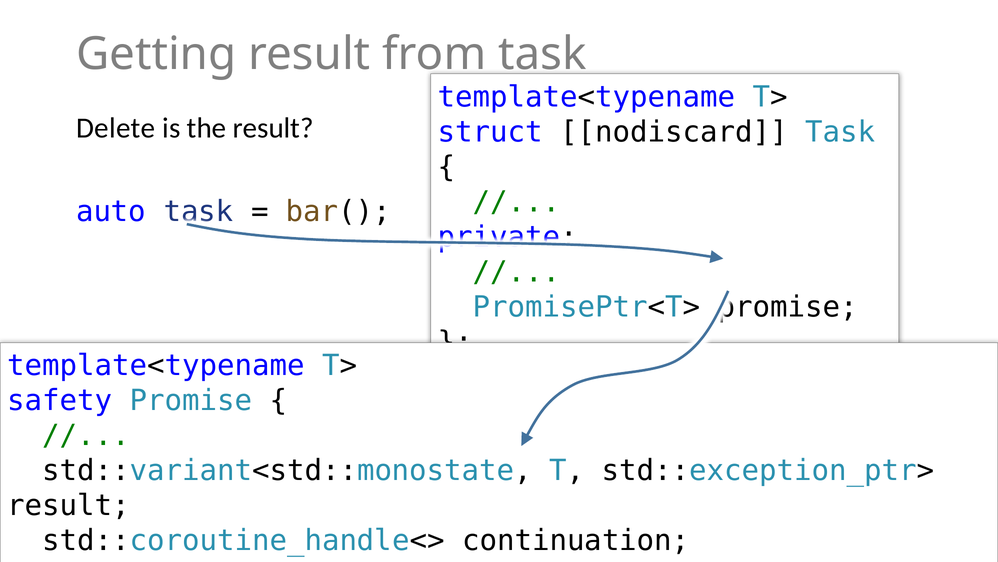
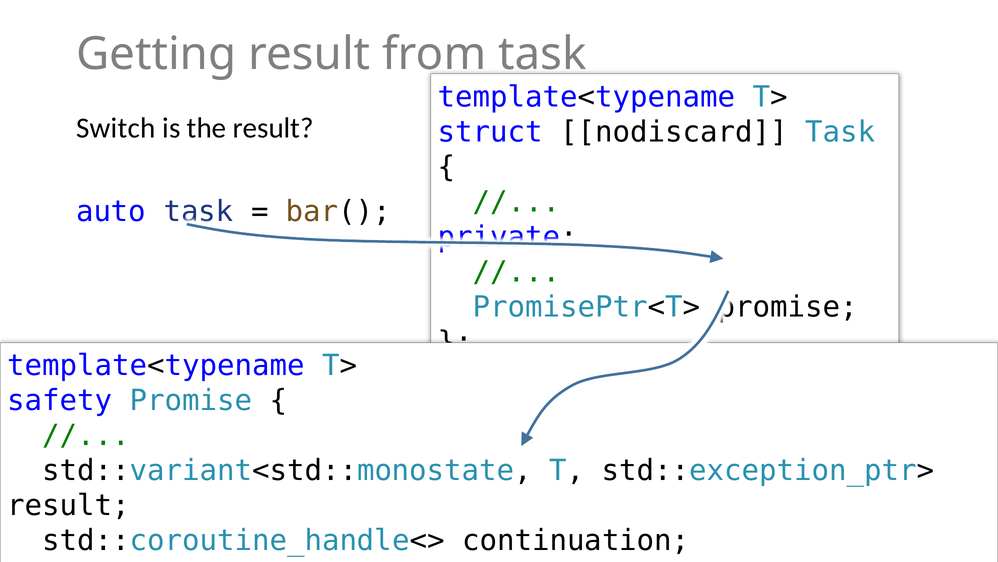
Delete: Delete -> Switch (116, 128)
